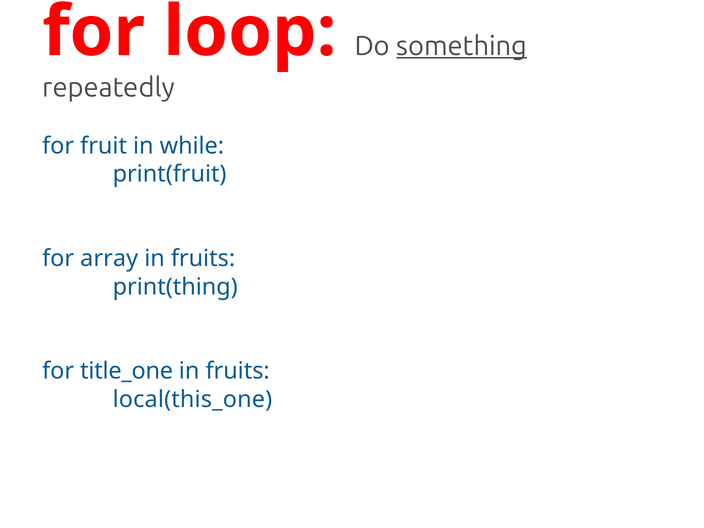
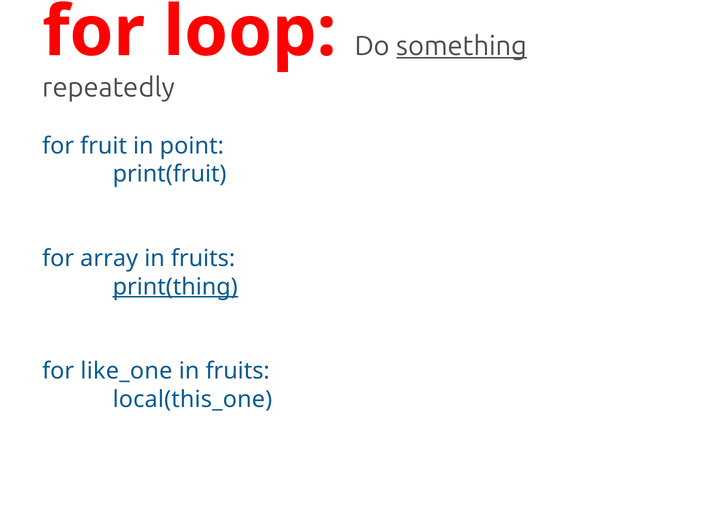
while: while -> point (192, 146)
print(thing underline: none -> present (175, 287)
title_one: title_one -> like_one (126, 371)
